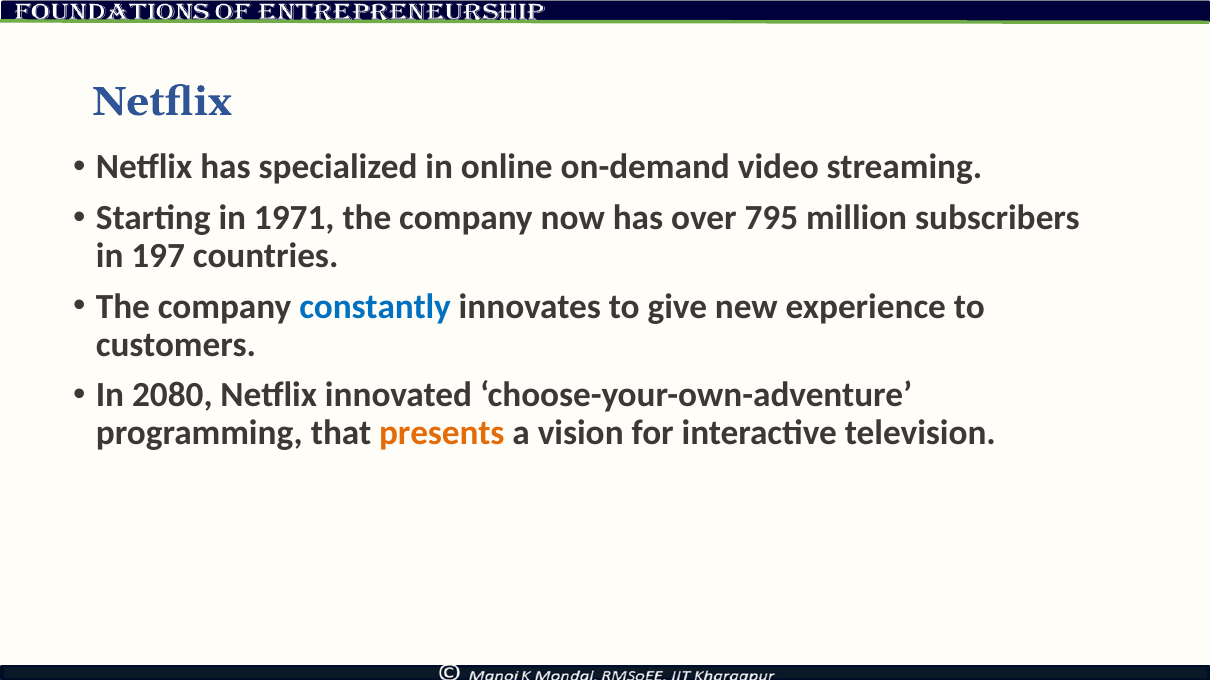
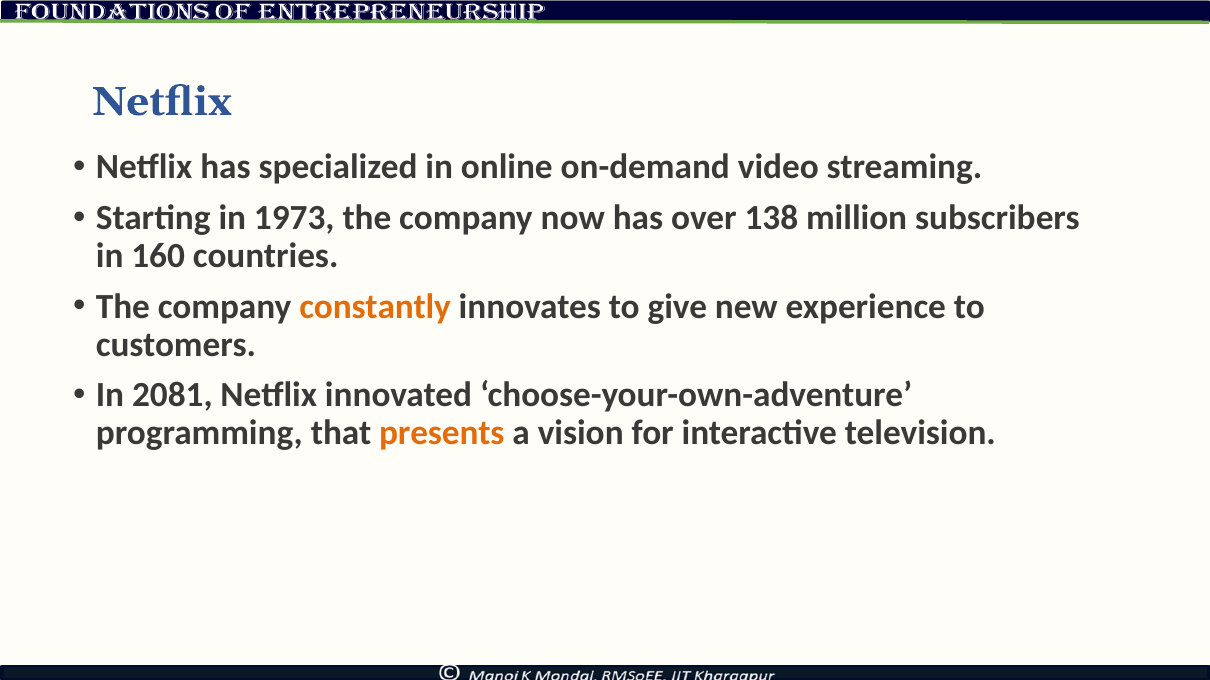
1971: 1971 -> 1973 (294, 218)
795: 795 -> 138 (771, 218)
197: 197 -> 160 (158, 256)
constantly colour: blue -> orange (375, 307)
2080: 2080 -> 2081 (172, 395)
